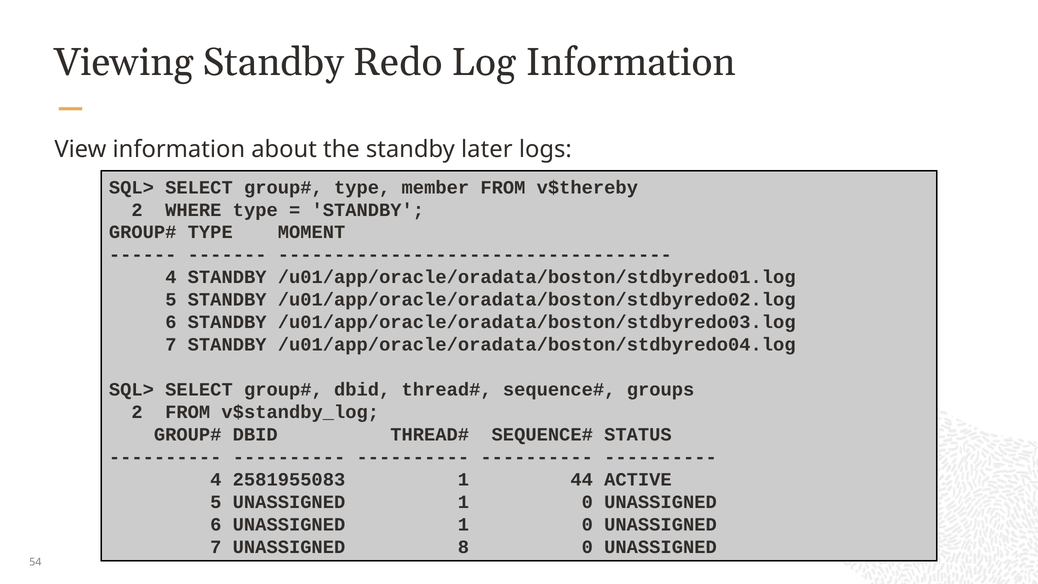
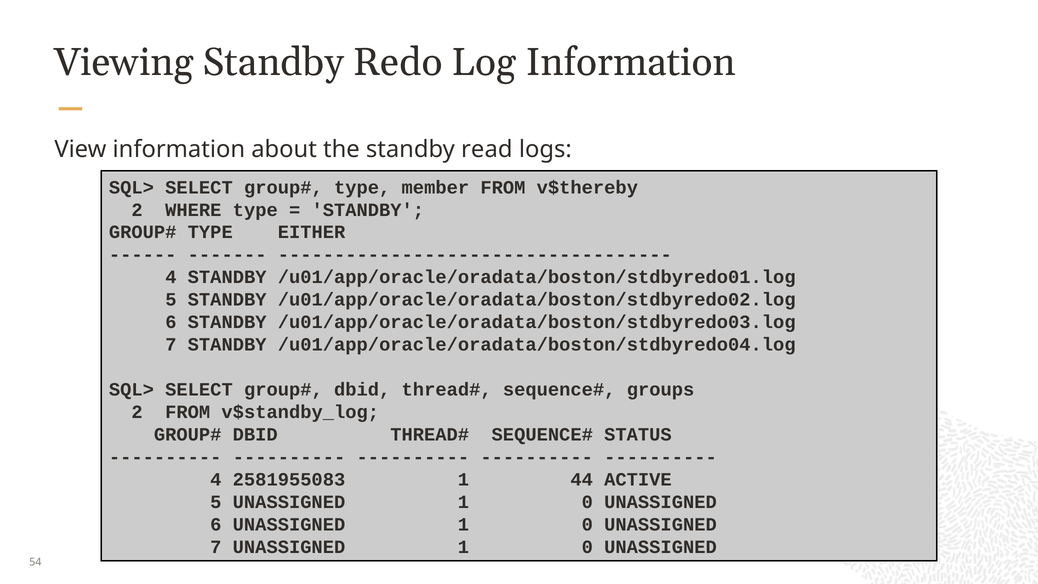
later: later -> read (487, 149)
MOMENT: MOMENT -> EITHER (312, 232)
7 UNASSIGNED 8: 8 -> 1 (463, 547)
